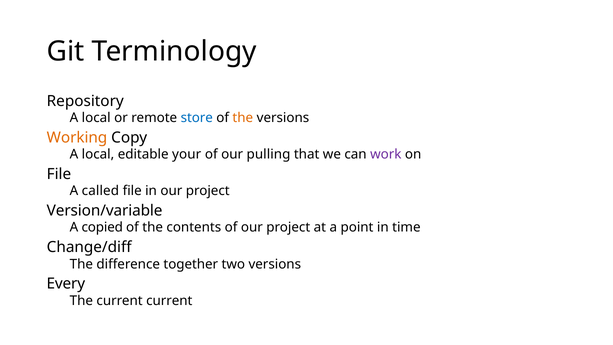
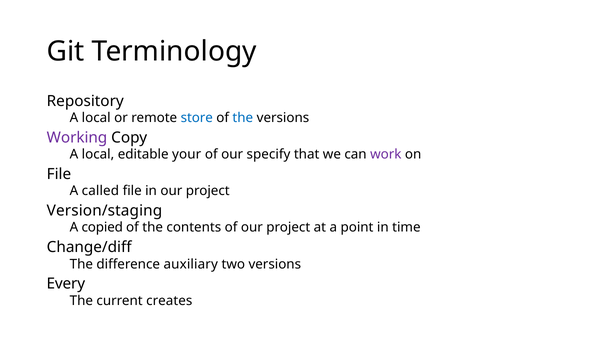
the colour: orange -> blue (243, 118)
Working colour: orange -> purple (77, 137)
pulling: pulling -> specify (269, 154)
Version/variable: Version/variable -> Version/staging (105, 211)
together: together -> auxiliary (191, 264)
current current: current -> creates (169, 300)
